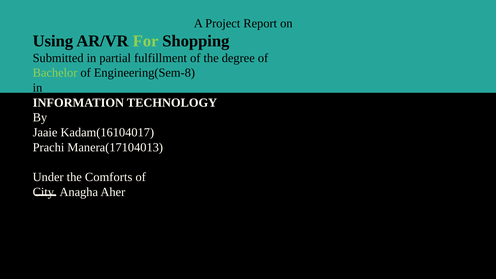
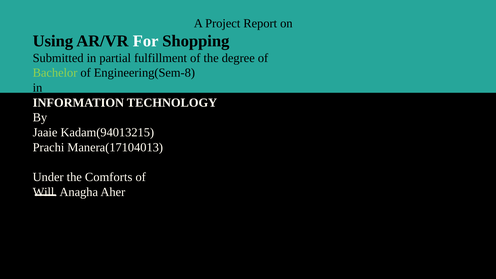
For colour: light green -> white (146, 41)
Kadam(16104017: Kadam(16104017 -> Kadam(94013215 (107, 132)
City: City -> Will (45, 192)
